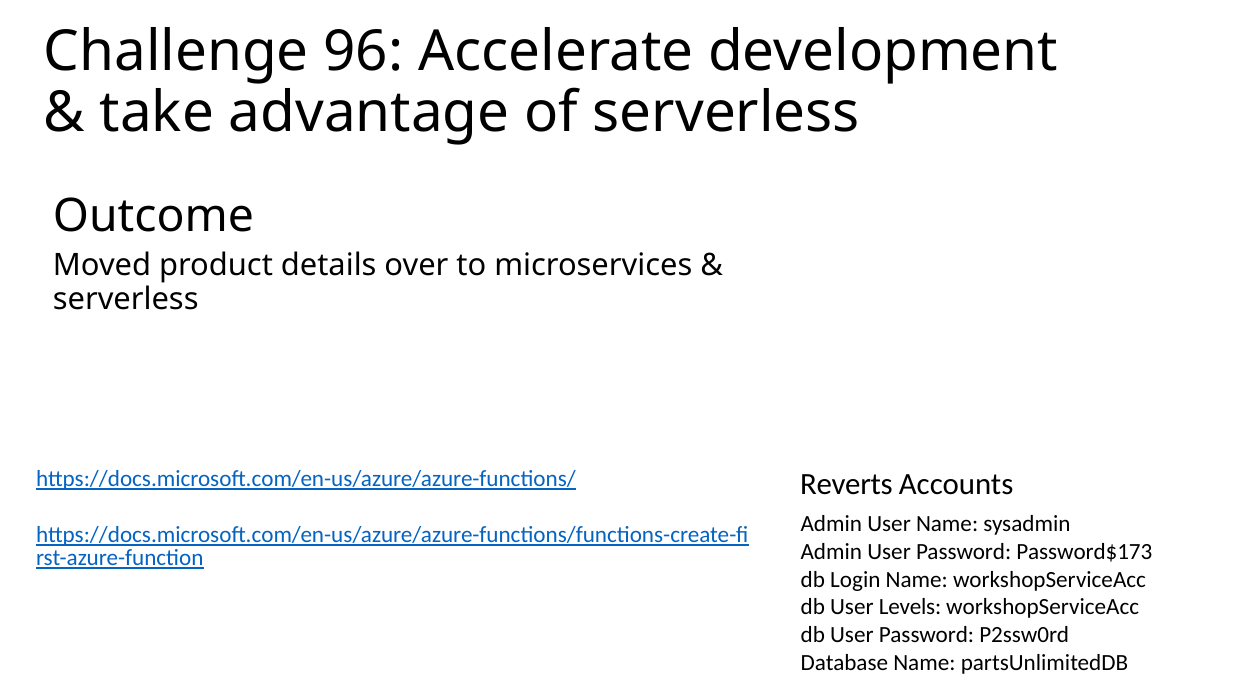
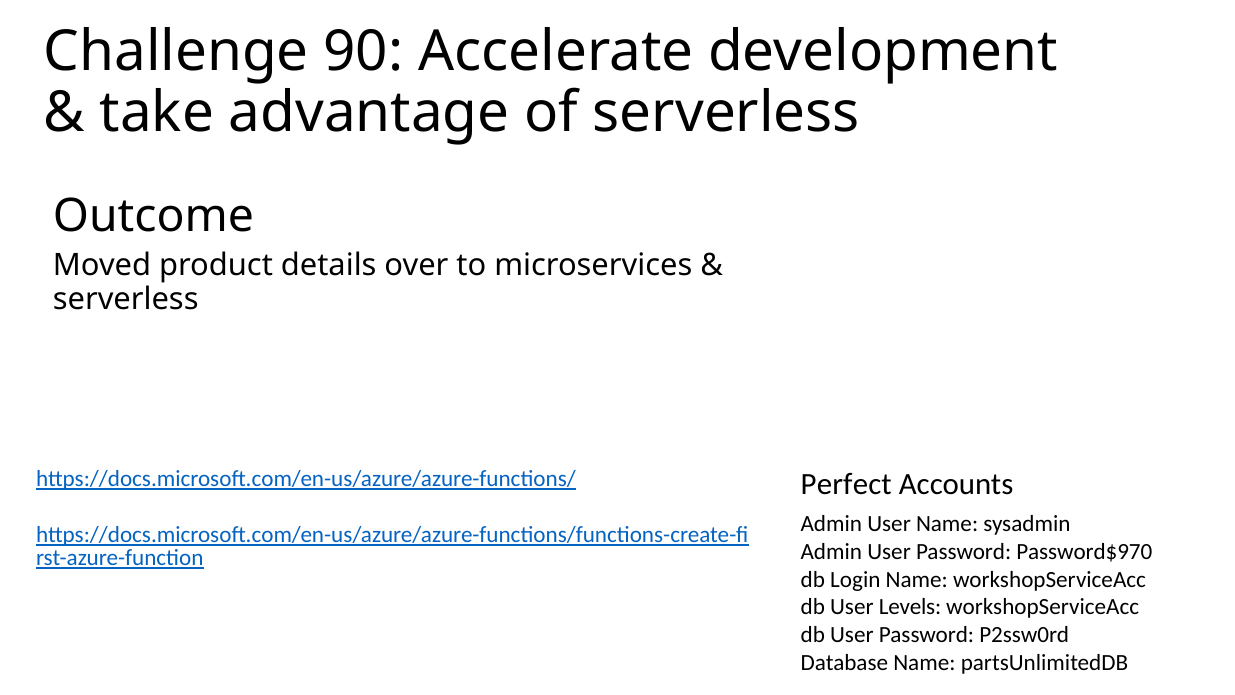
96: 96 -> 90 (364, 51)
Reverts: Reverts -> Perfect (846, 484)
Password$173: Password$173 -> Password$970 (1084, 551)
